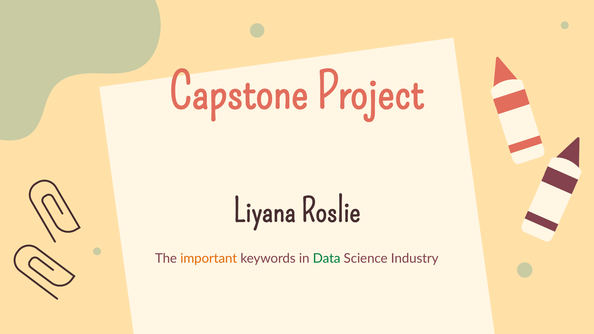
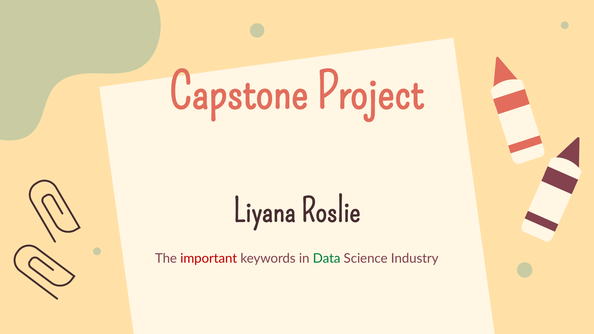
important colour: orange -> red (209, 259)
